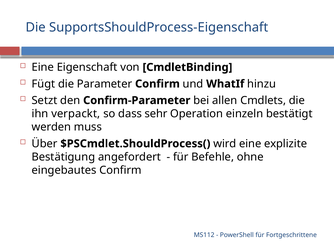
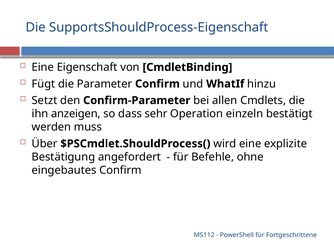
verpackt: verpackt -> anzeigen (76, 114)
